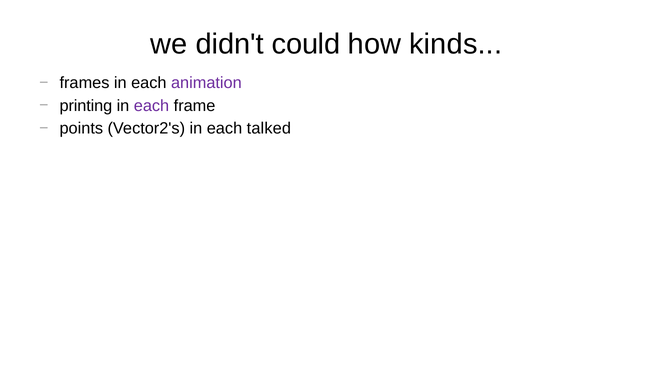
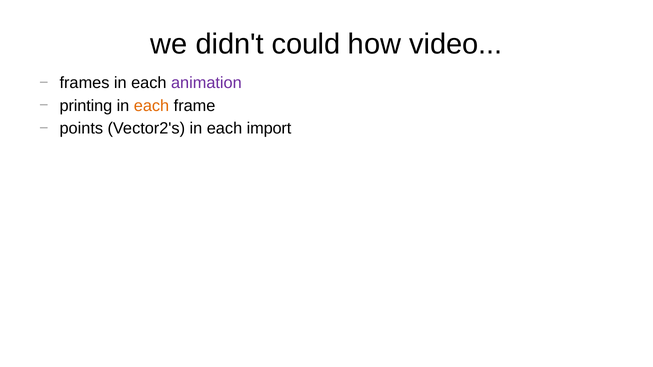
kinds: kinds -> video (456, 44)
each colour: purple -> orange (152, 106)
talked: talked -> import (269, 129)
